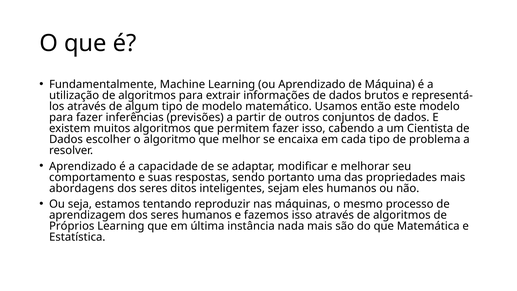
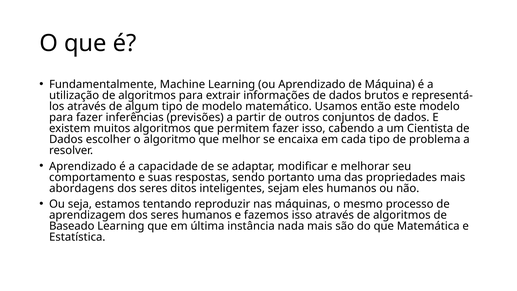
Próprios: Próprios -> Baseado (72, 226)
